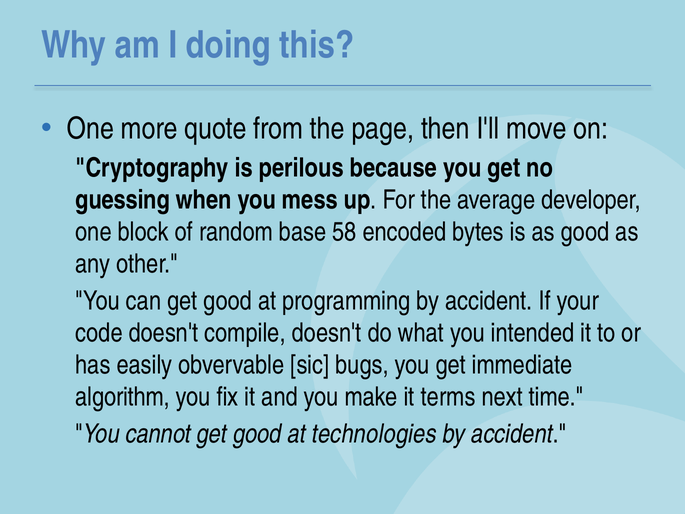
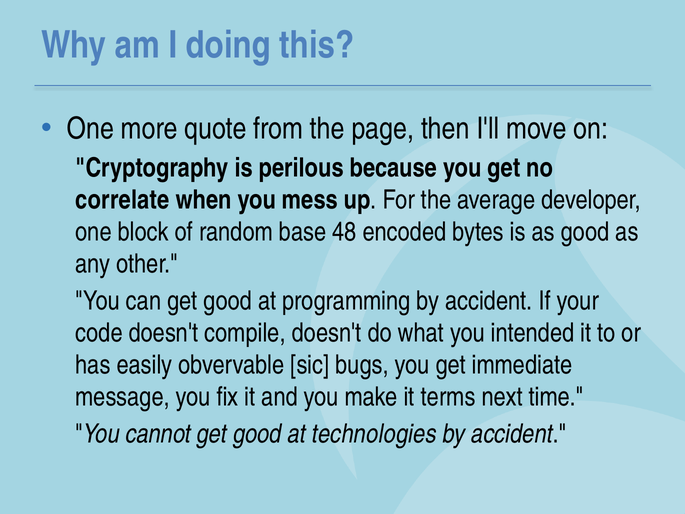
guessing: guessing -> correlate (122, 200)
58: 58 -> 48 (344, 232)
algorithm: algorithm -> message (123, 397)
